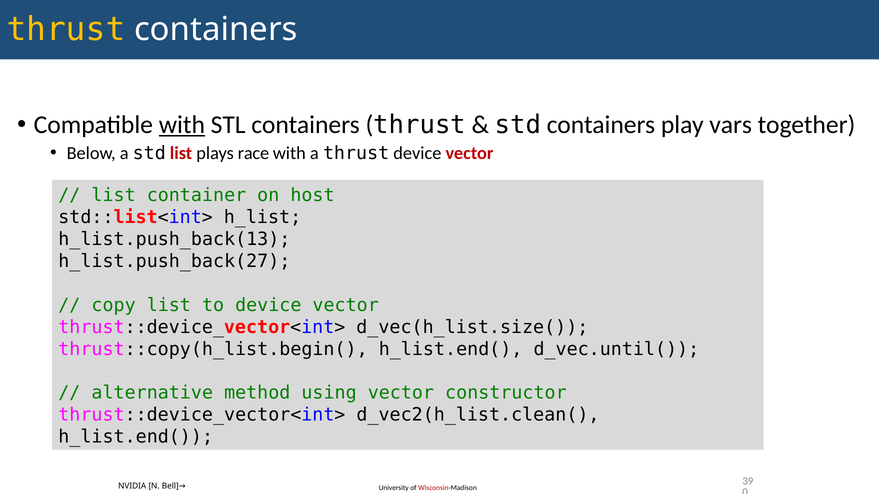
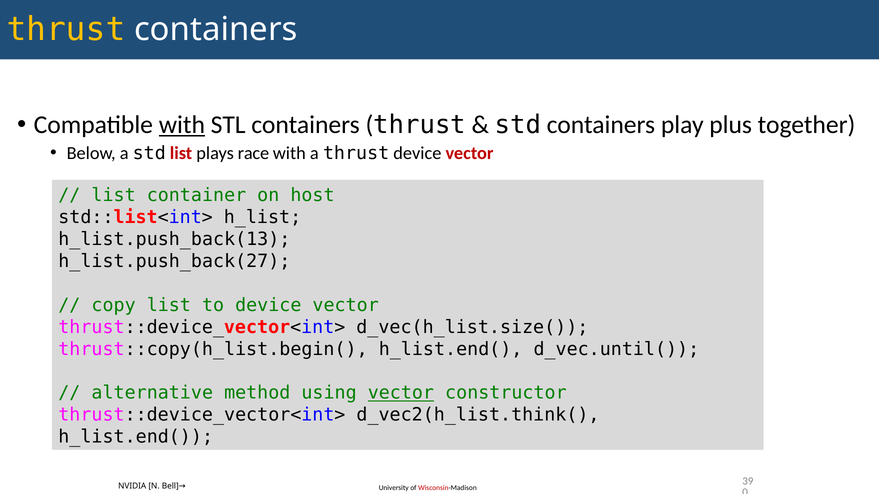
vars: vars -> plus (731, 125)
vector underline: none -> present (401, 393)
d_vec2(h_list.clean(: d_vec2(h_list.clean( -> d_vec2(h_list.think( (478, 415)
